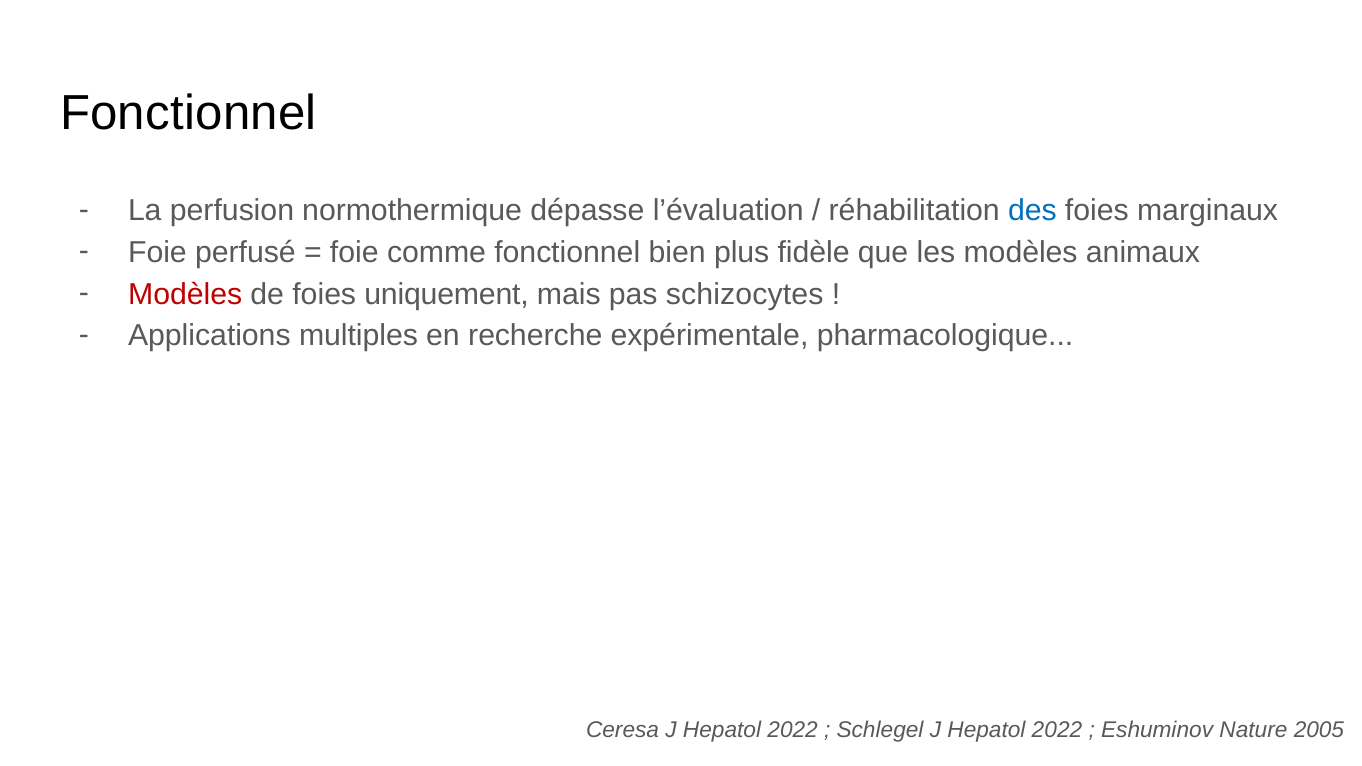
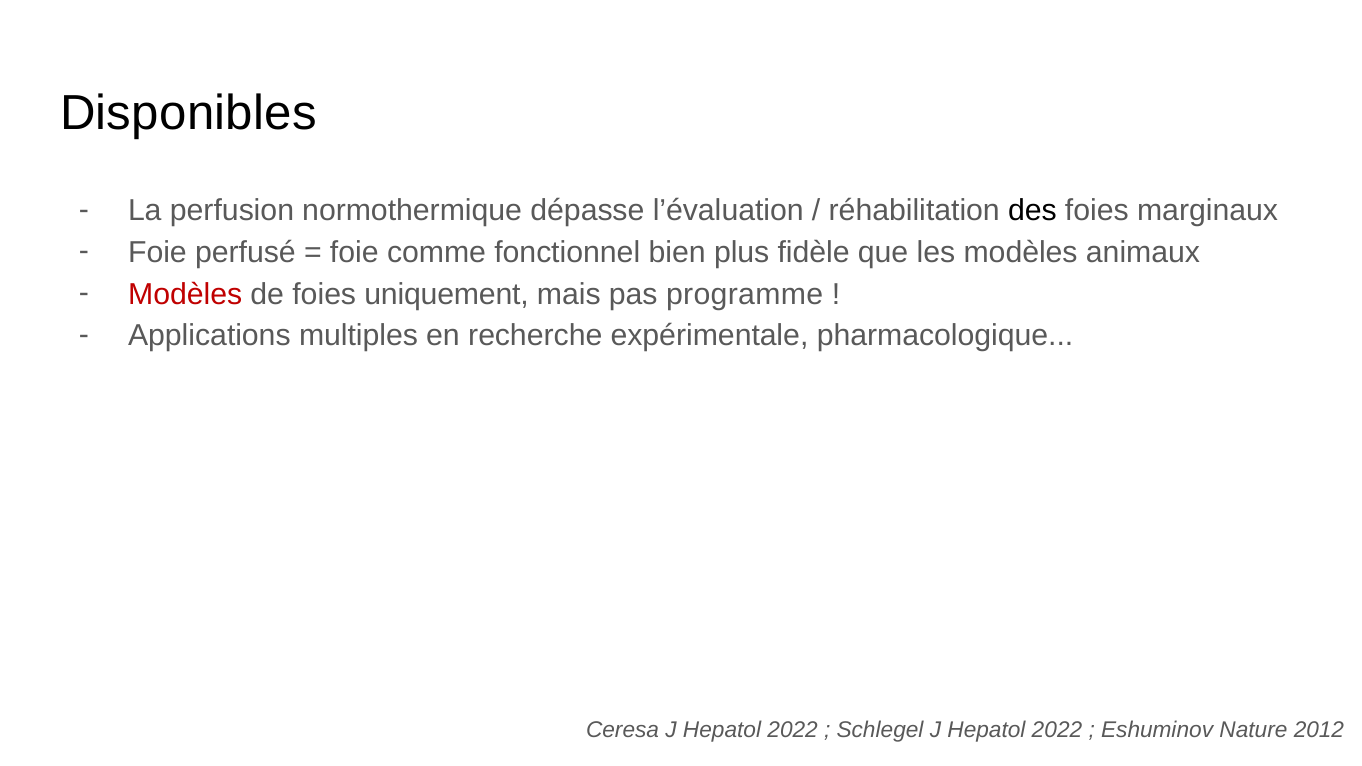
Fonctionnel: Fonctionnel -> Disponibles (188, 113)
des colour: blue -> black (1032, 211)
schizocytes: schizocytes -> programme (745, 294)
2005: 2005 -> 2012 (1319, 731)
